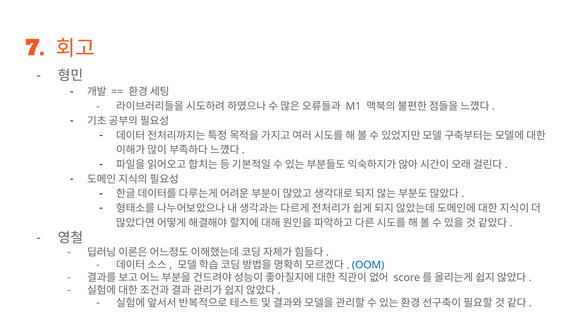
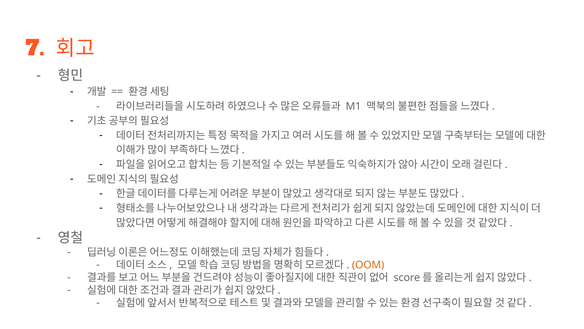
OOM colour: blue -> orange (368, 265)
